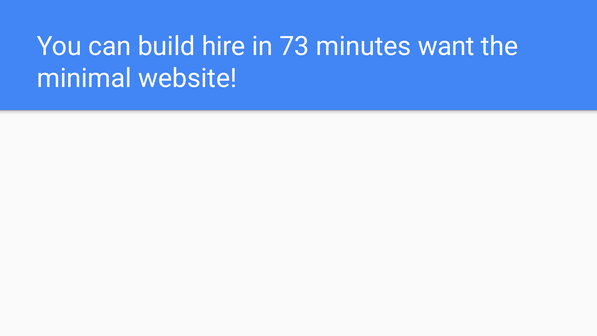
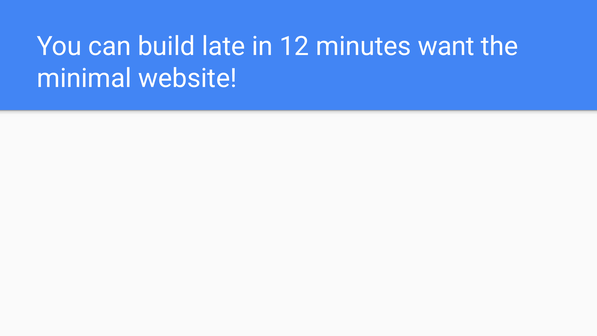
hire: hire -> late (223, 46)
73: 73 -> 12 (294, 46)
